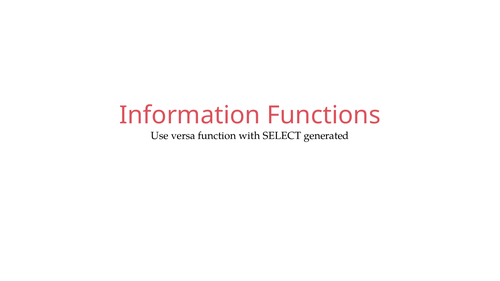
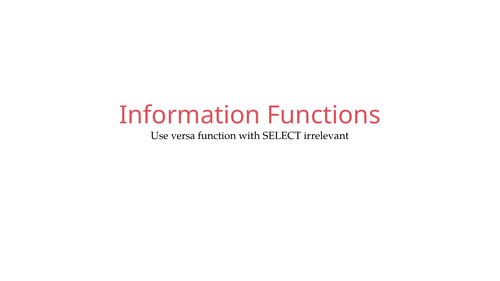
generated: generated -> irrelevant (326, 136)
